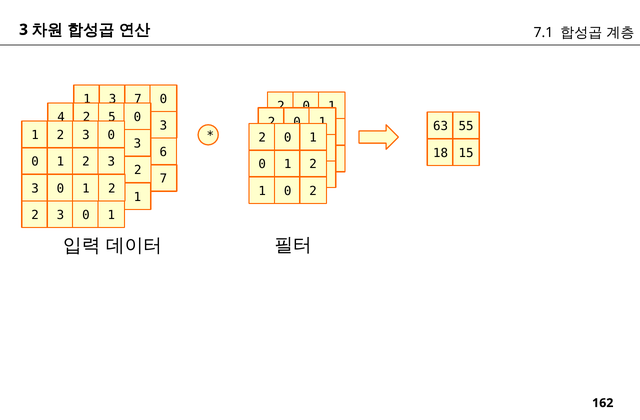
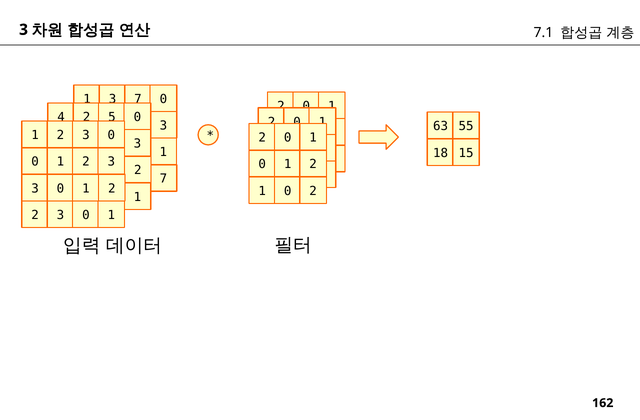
6: 6 -> 1 (163, 152)
